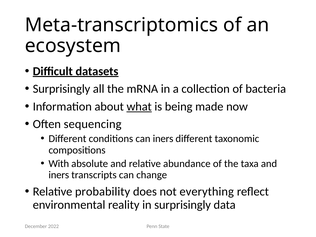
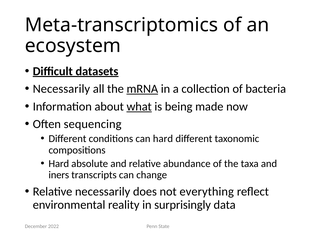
Surprisingly: Surprisingly -> Necessarily (61, 89)
mRNA underline: none -> present (142, 89)
can iners: iners -> hard (163, 139)
With: With -> Hard (59, 164)
Relative probability: probability -> necessarily (103, 192)
